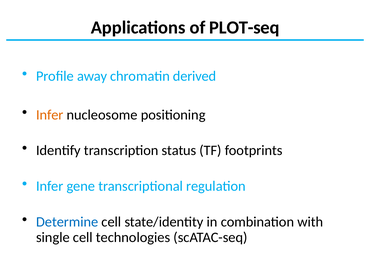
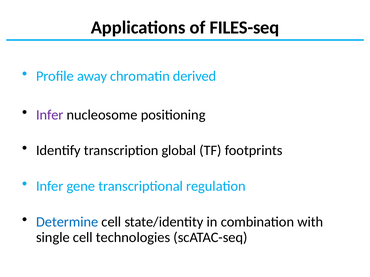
PLOT-seq: PLOT-seq -> FILES-seq (244, 28)
Infer colour: orange -> purple (50, 115)
status: status -> global (179, 151)
